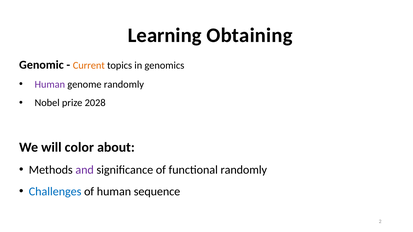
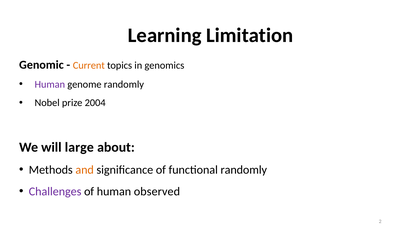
Obtaining: Obtaining -> Limitation (250, 35)
2028: 2028 -> 2004 (95, 103)
color: color -> large (79, 148)
and colour: purple -> orange (85, 170)
Challenges colour: blue -> purple (55, 192)
sequence: sequence -> observed (157, 192)
